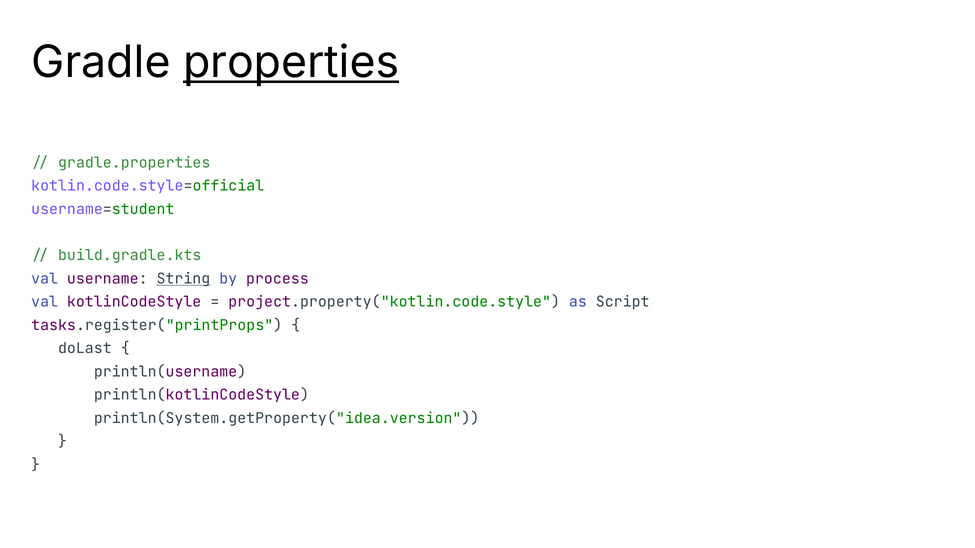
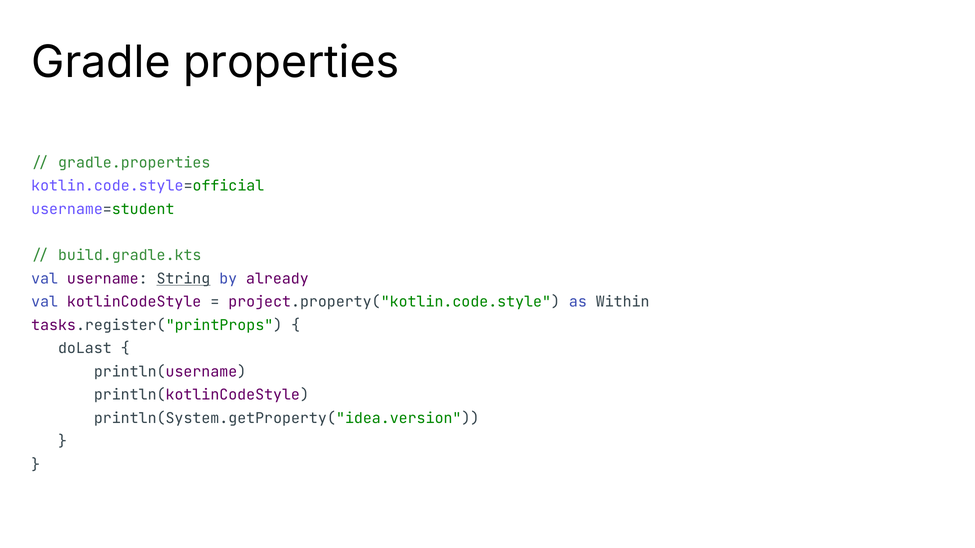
properties underline: present -> none (291, 63)
process: process -> already (277, 279)
Script: Script -> Within (623, 302)
